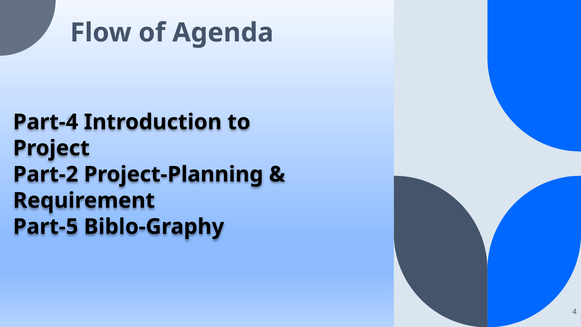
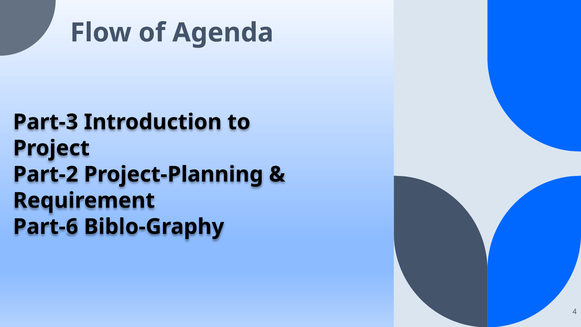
Part-4: Part-4 -> Part-3 (46, 122)
Part-5: Part-5 -> Part-6 (46, 227)
